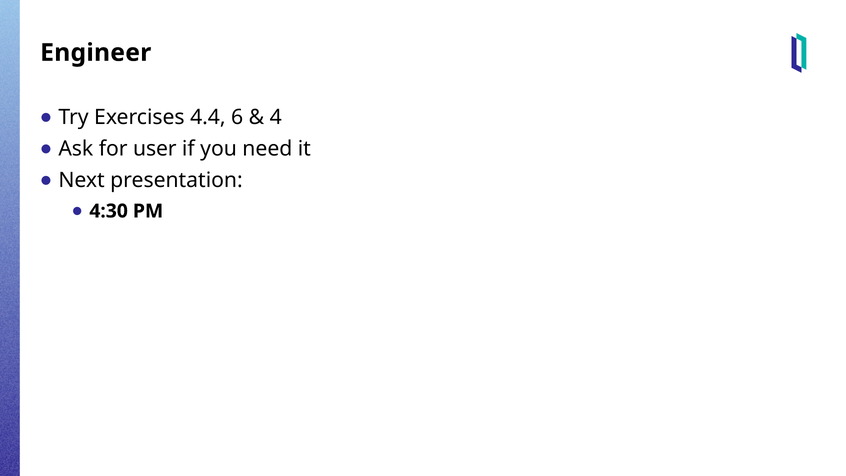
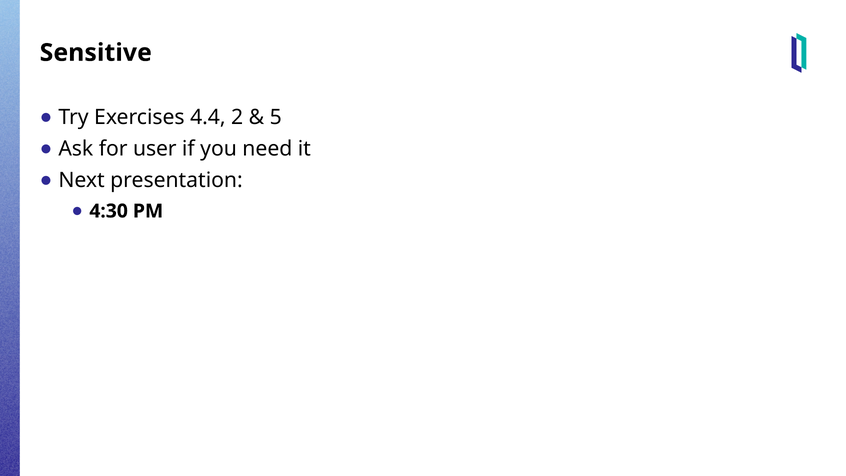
Engineer: Engineer -> Sensitive (96, 53)
6: 6 -> 2 (237, 117)
4: 4 -> 5 (276, 117)
